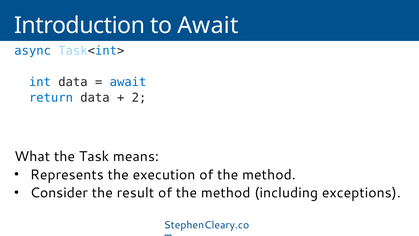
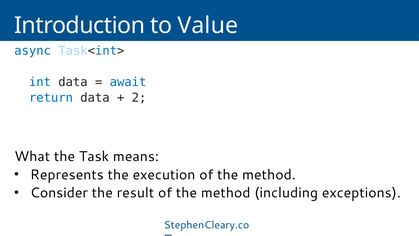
to Await: Await -> Value (208, 25)
